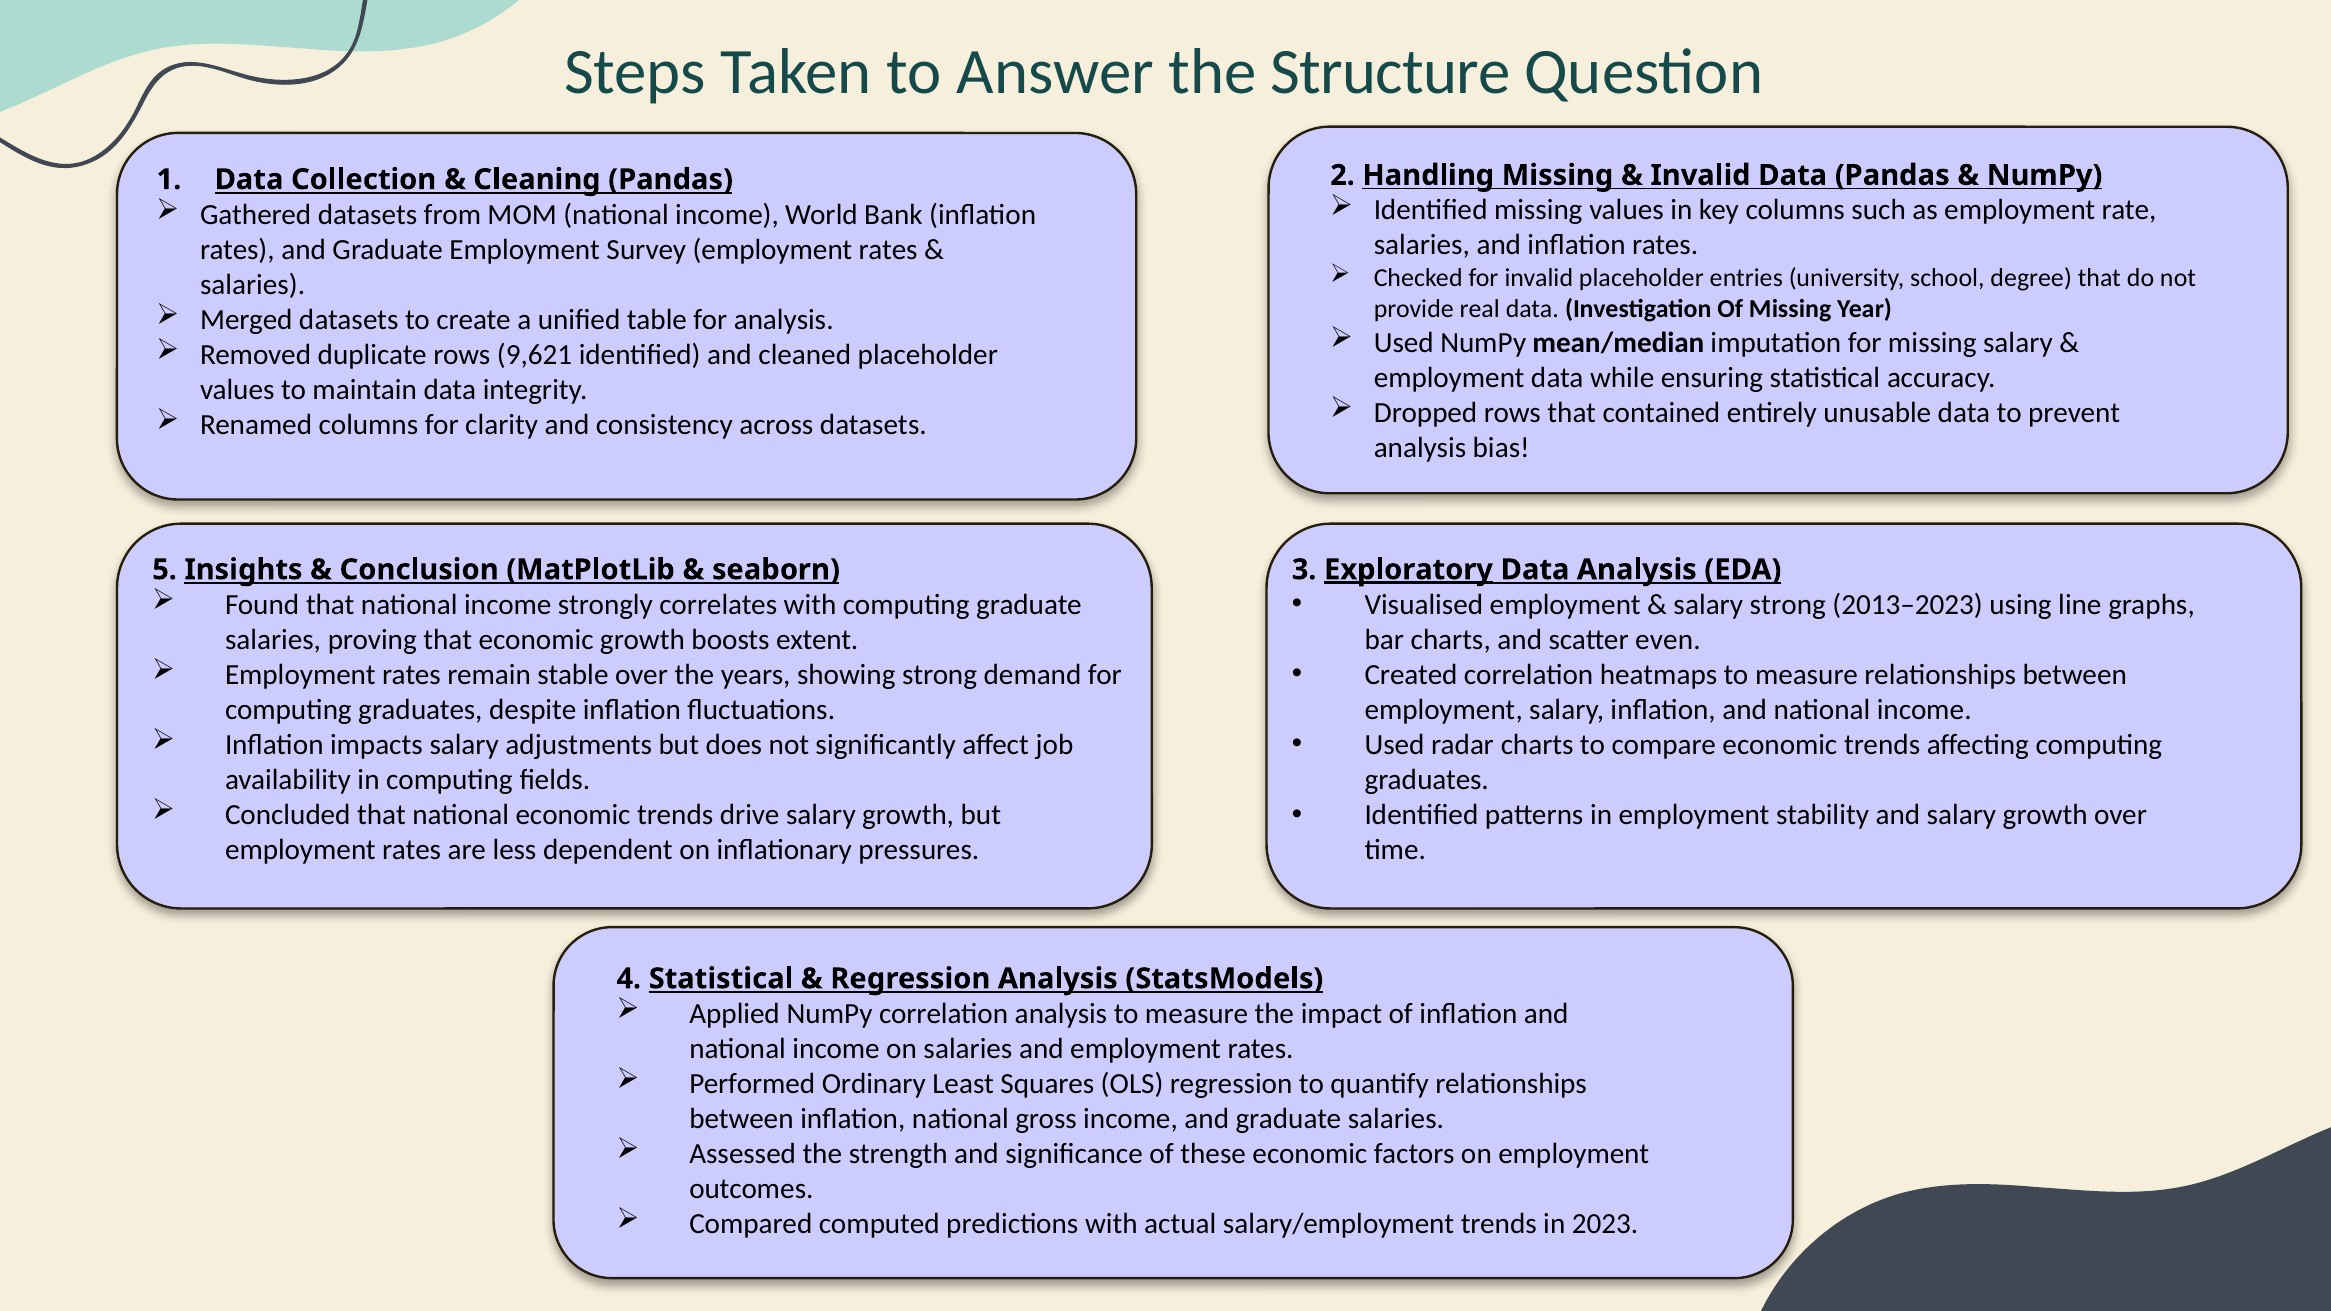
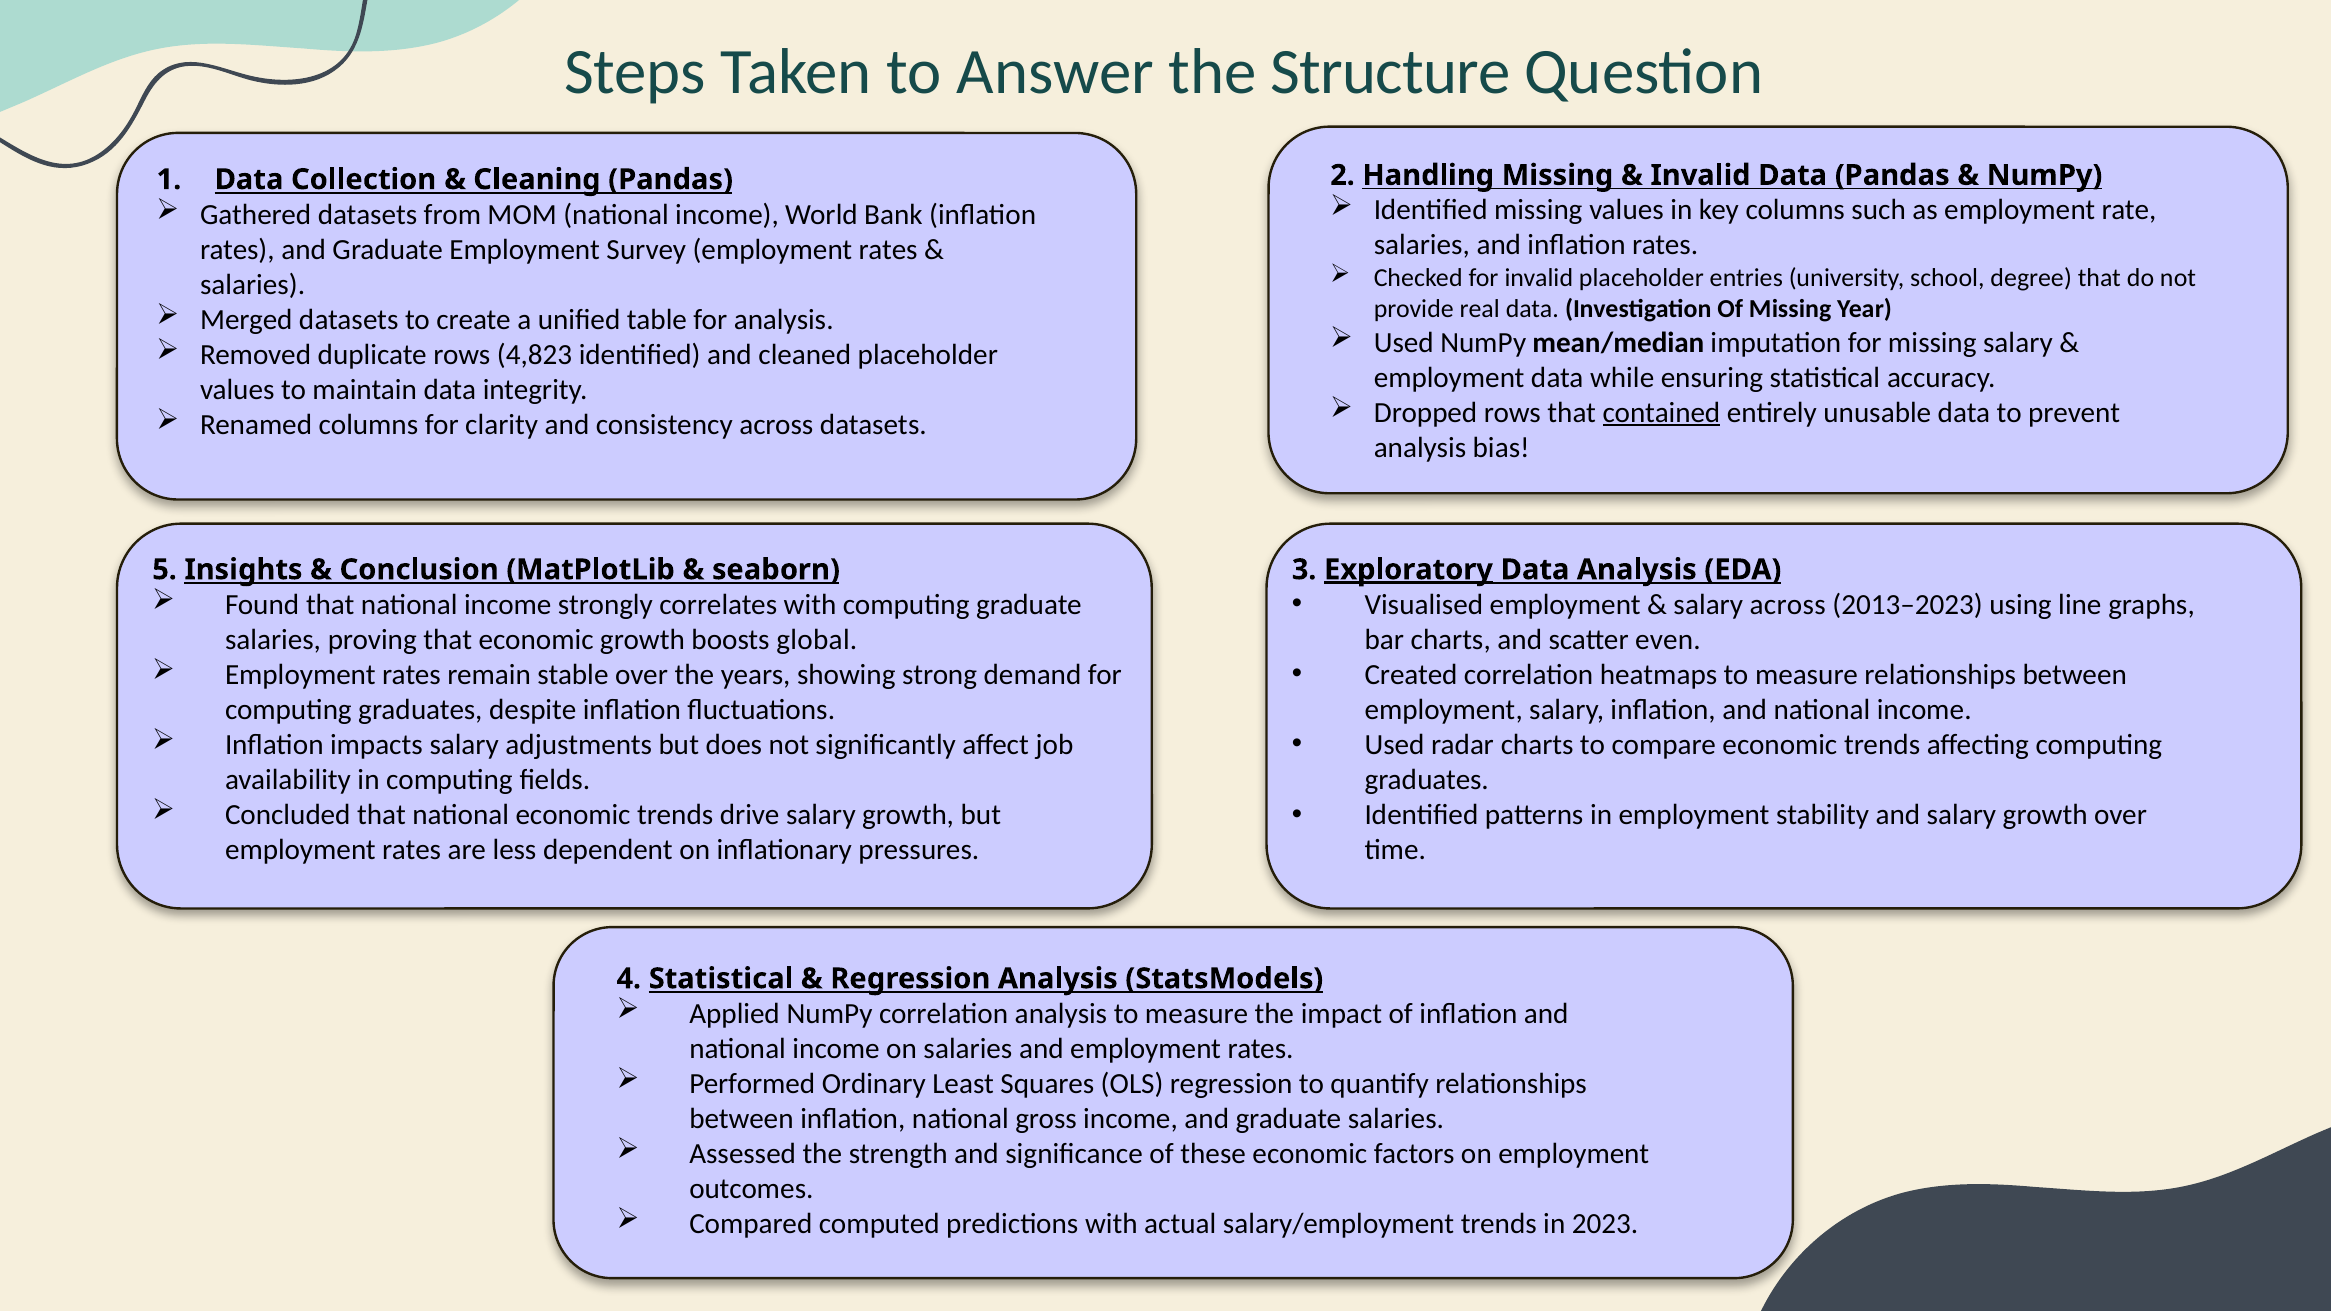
9,621: 9,621 -> 4,823 (535, 355)
contained underline: none -> present (1661, 413)
salary strong: strong -> across (1788, 605)
extent: extent -> global (817, 640)
